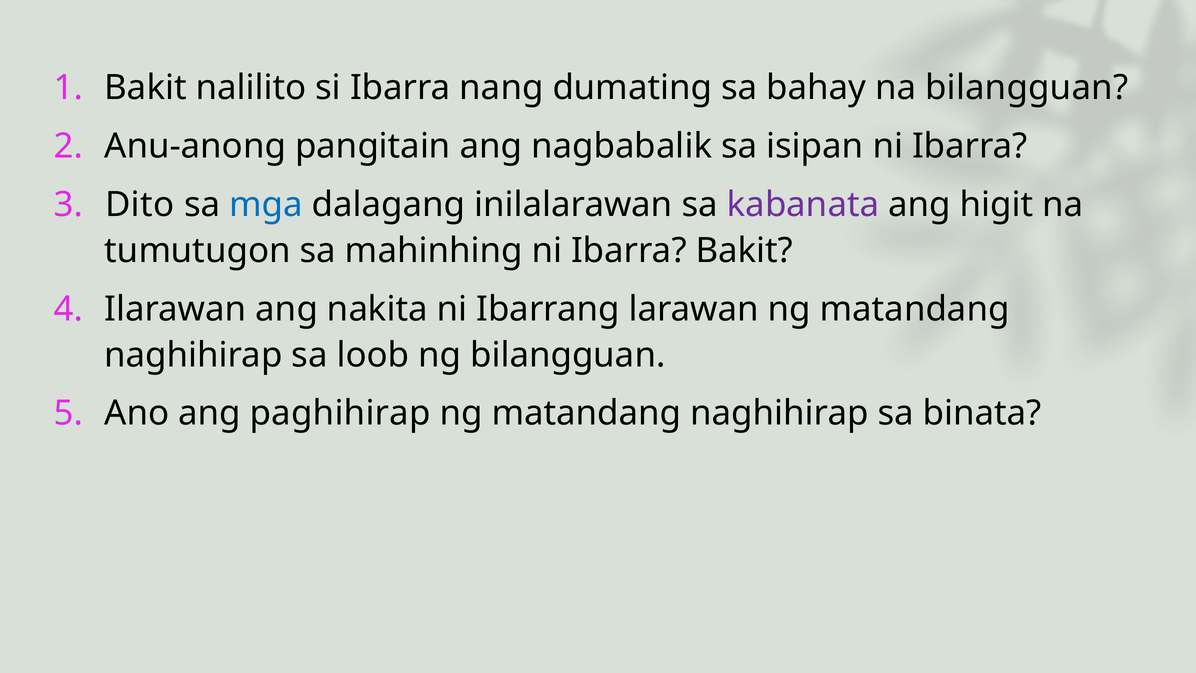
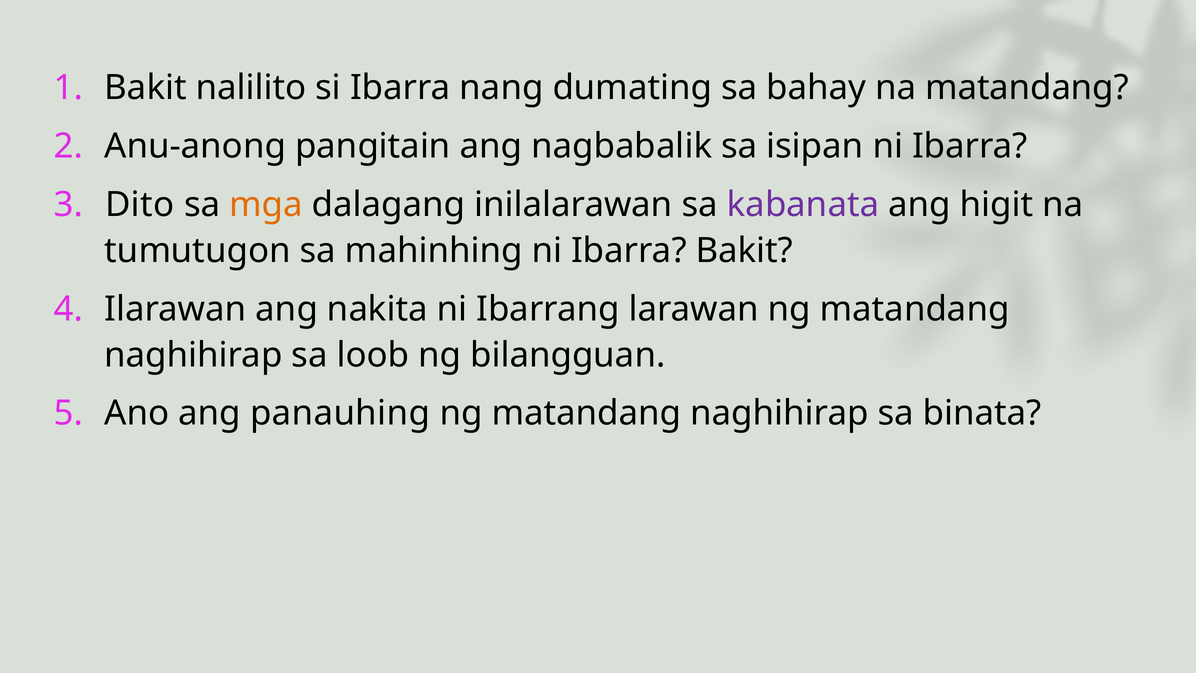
na bilangguan: bilangguan -> matandang (1027, 88)
mga colour: blue -> orange (266, 205)
paghihirap: paghihirap -> panauhing (340, 413)
